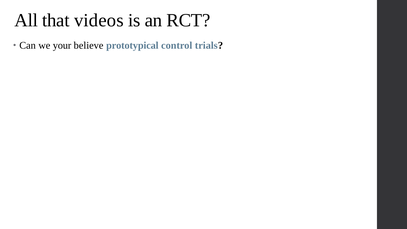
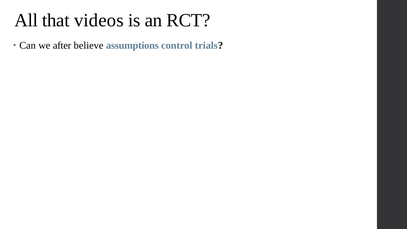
your: your -> after (62, 46)
prototypical: prototypical -> assumptions (132, 46)
